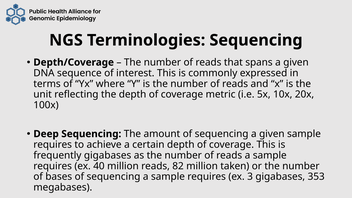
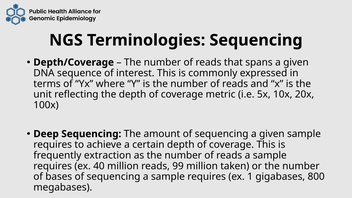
frequently gigabases: gigabases -> extraction (108, 155)
82: 82 -> 99 (178, 166)
3: 3 -> 1 (250, 177)
353: 353 -> 800 (316, 177)
